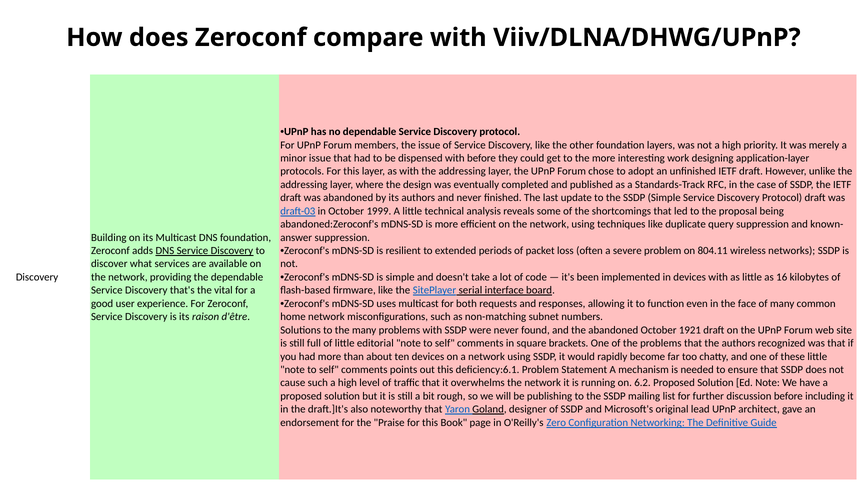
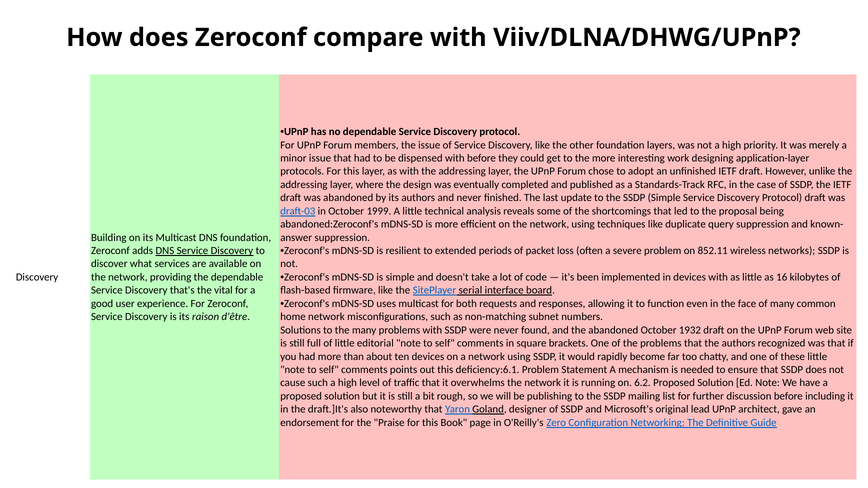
804.11: 804.11 -> 852.11 (713, 251)
1921: 1921 -> 1932 (690, 330)
